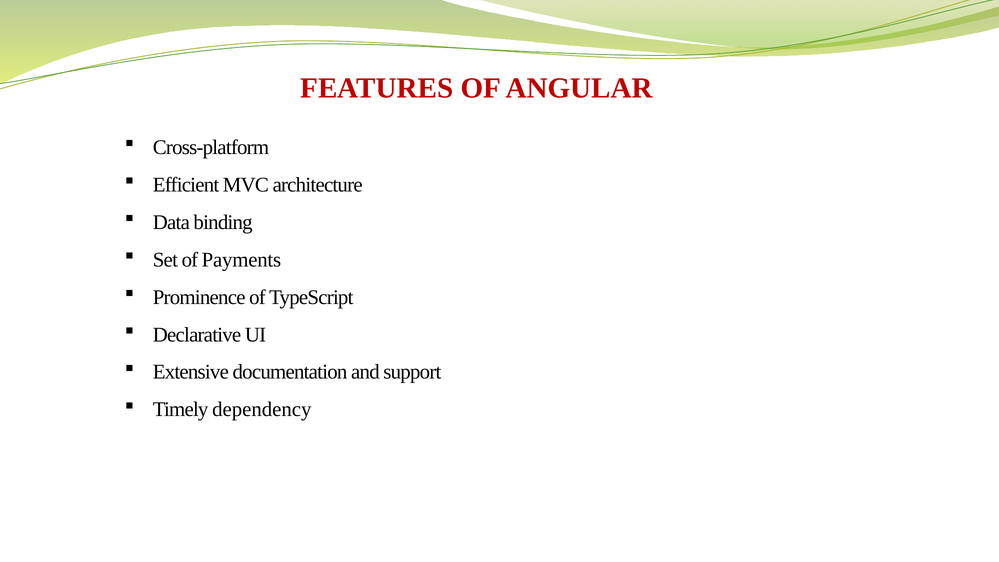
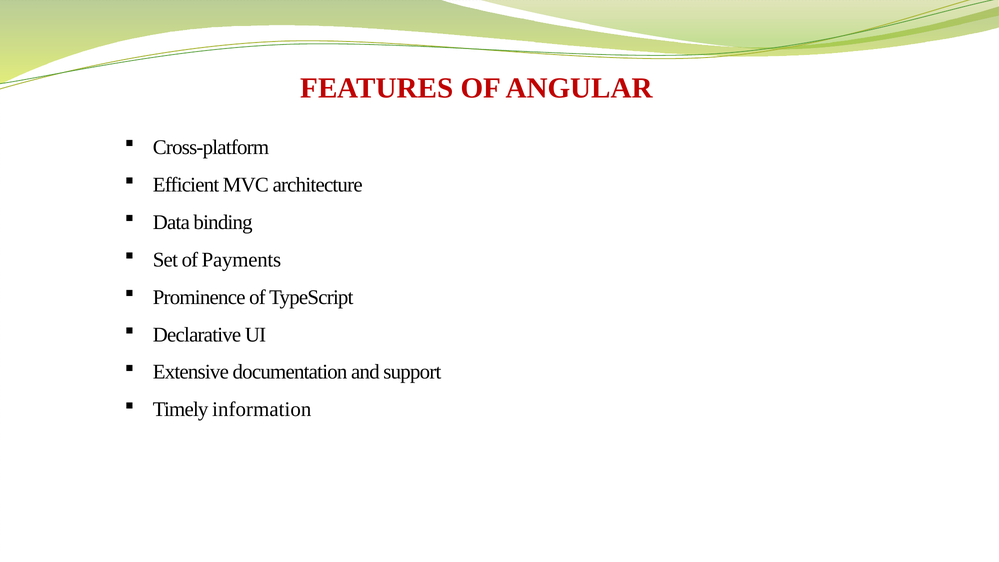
dependency: dependency -> information (262, 410)
